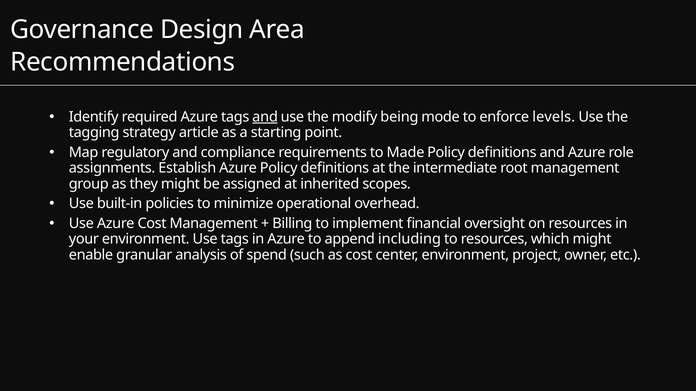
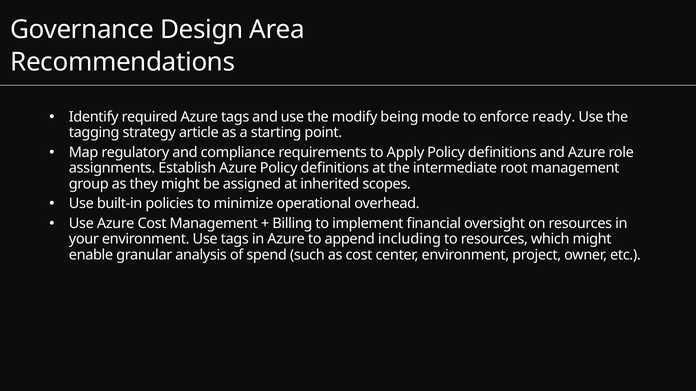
and underline: present -> none (265, 117)
levels: levels -> ready (554, 117)
Made: Made -> Apply (406, 153)
